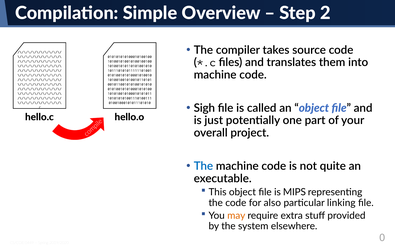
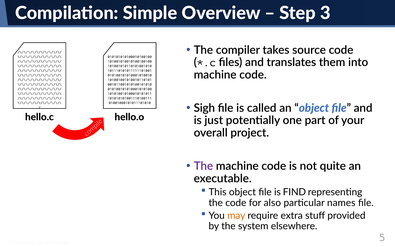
2: 2 -> 3 (325, 13)
The colour: blue -> purple (203, 166)
MIPS: MIPS -> FIND (294, 192)
linking: linking -> names (341, 203)
0: 0 -> 5 (382, 238)
